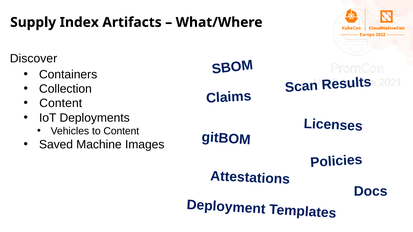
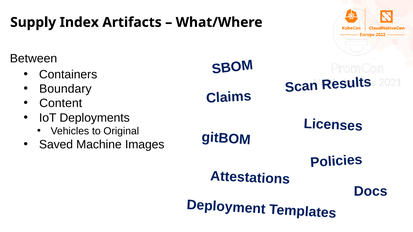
Discover: Discover -> Between (34, 59)
Collection: Collection -> Boundary (65, 89)
to Content: Content -> Original (121, 131)
